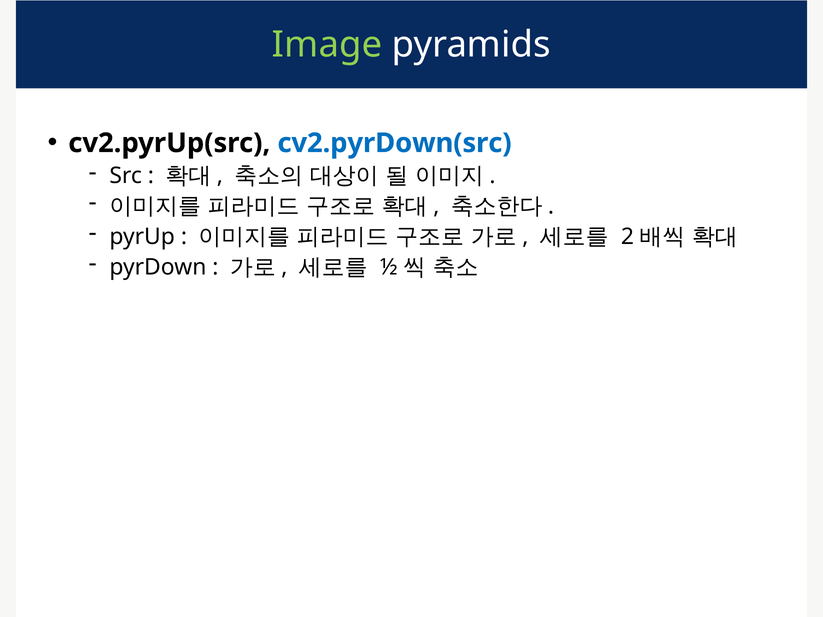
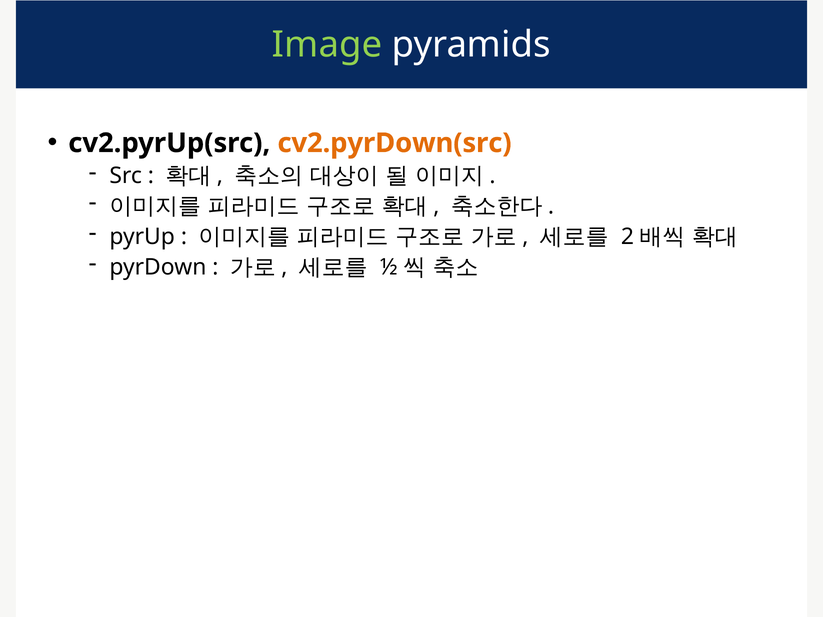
cv2.pyrDown(src colour: blue -> orange (395, 143)
